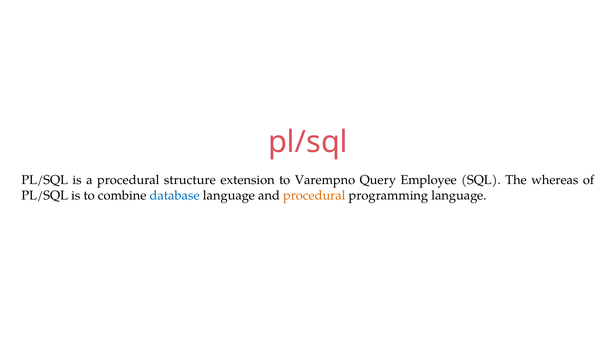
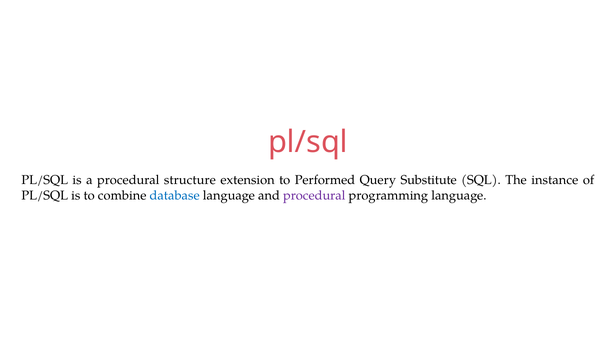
Varempno: Varempno -> Performed (325, 180)
Employee: Employee -> Substitute (429, 180)
whereas: whereas -> instance (555, 180)
procedural colour: orange -> purple (314, 196)
